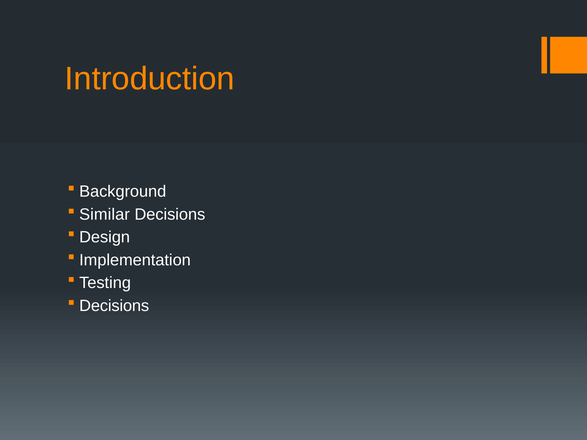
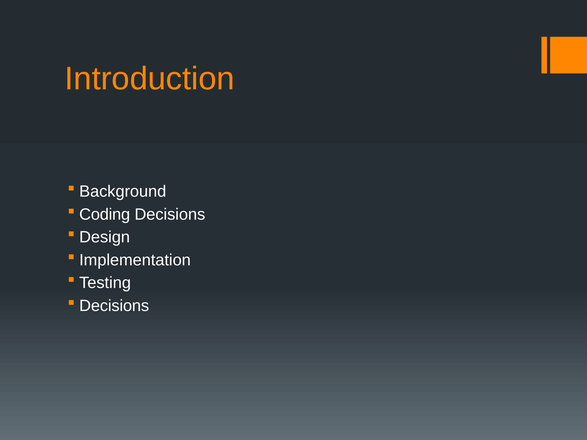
Similar: Similar -> Coding (105, 215)
